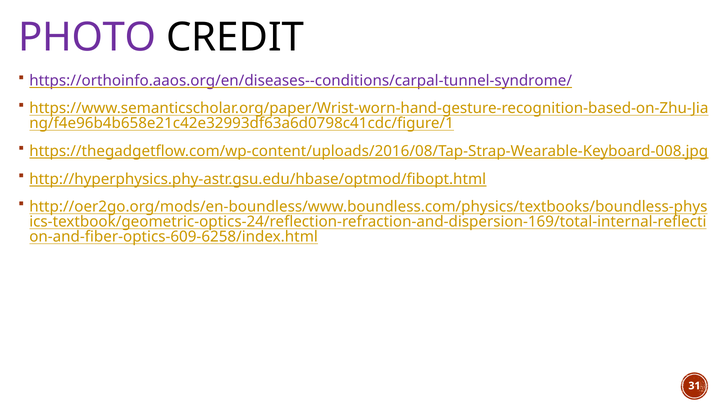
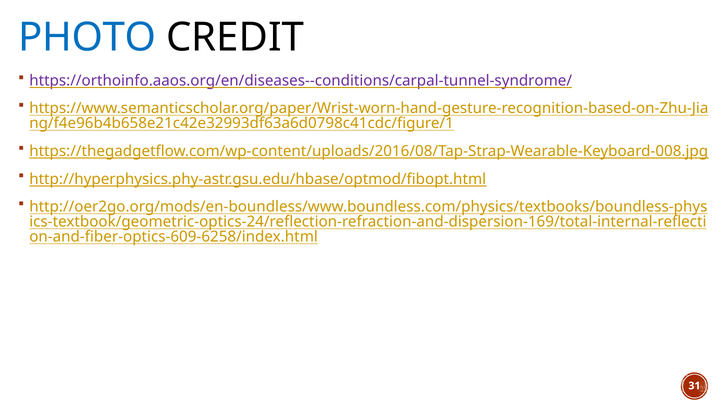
PHOTO colour: purple -> blue (87, 37)
